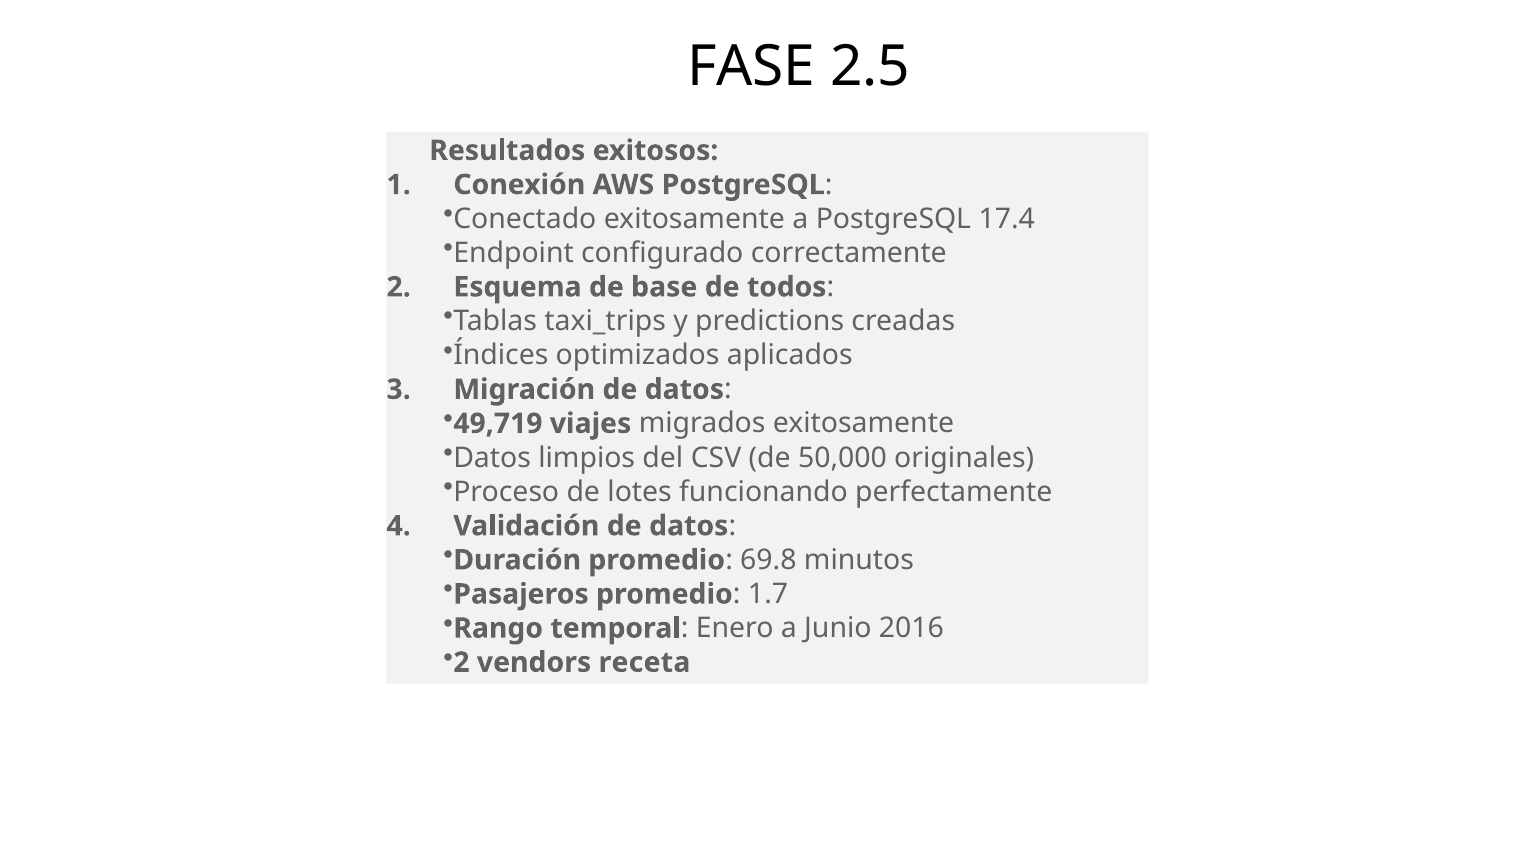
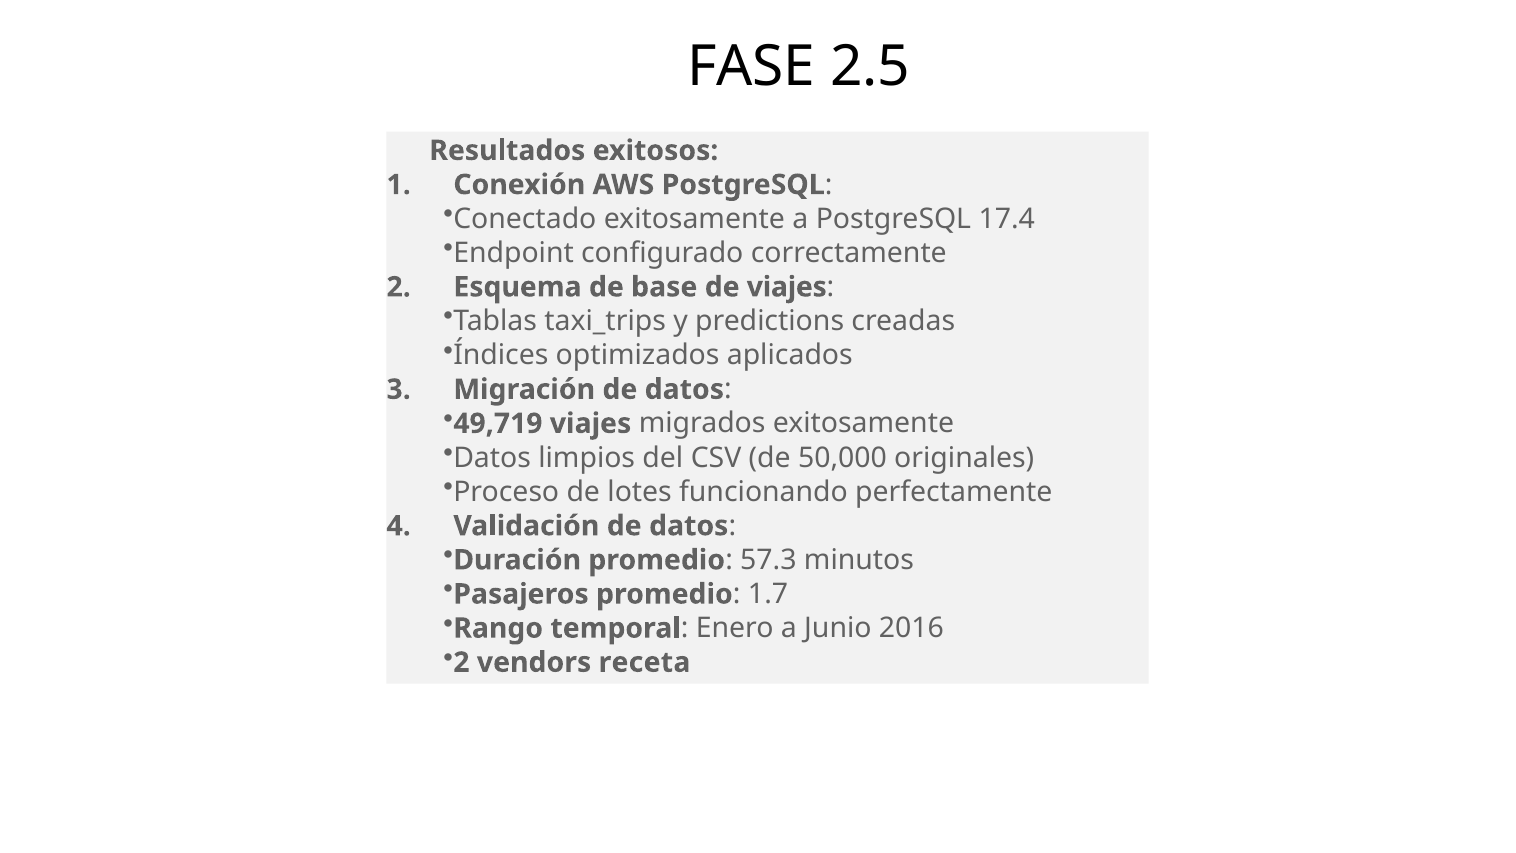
de todos: todos -> viajes (787, 287)
69.8: 69.8 -> 57.3 (768, 560)
